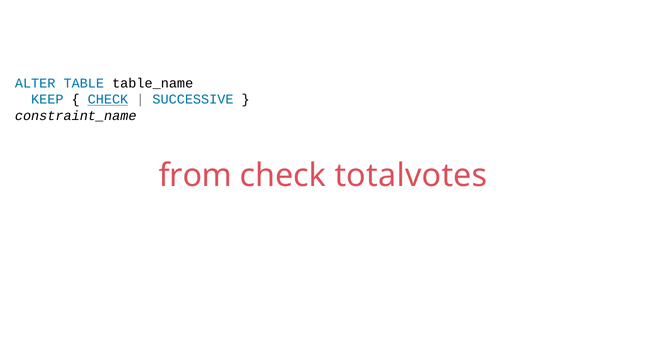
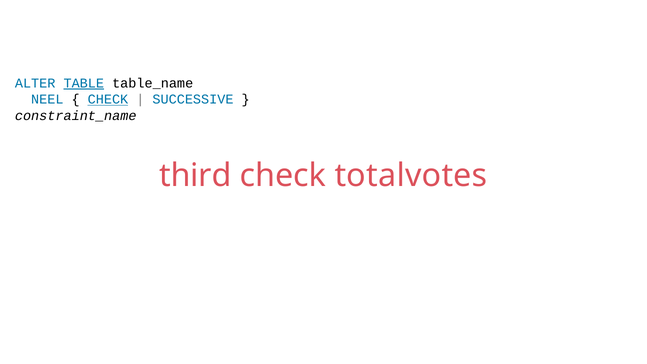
TABLE underline: none -> present (84, 83)
KEEP: KEEP -> NEEL (47, 99)
from: from -> third (195, 175)
